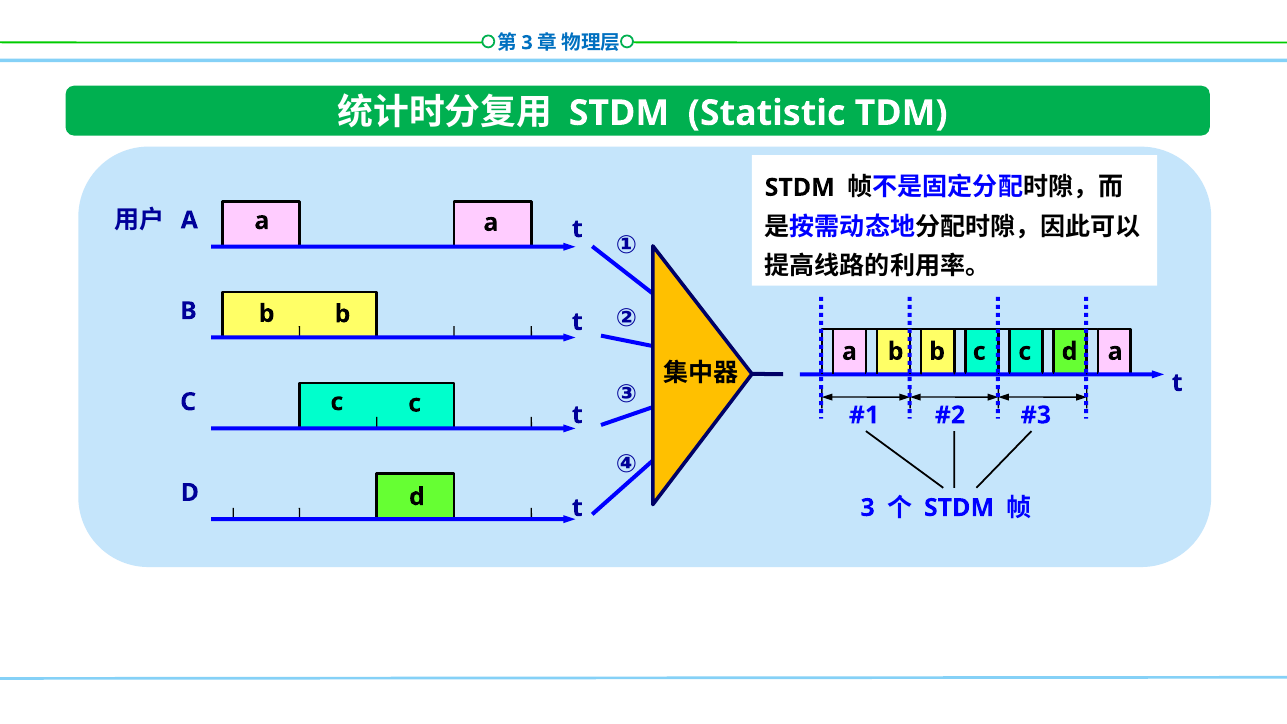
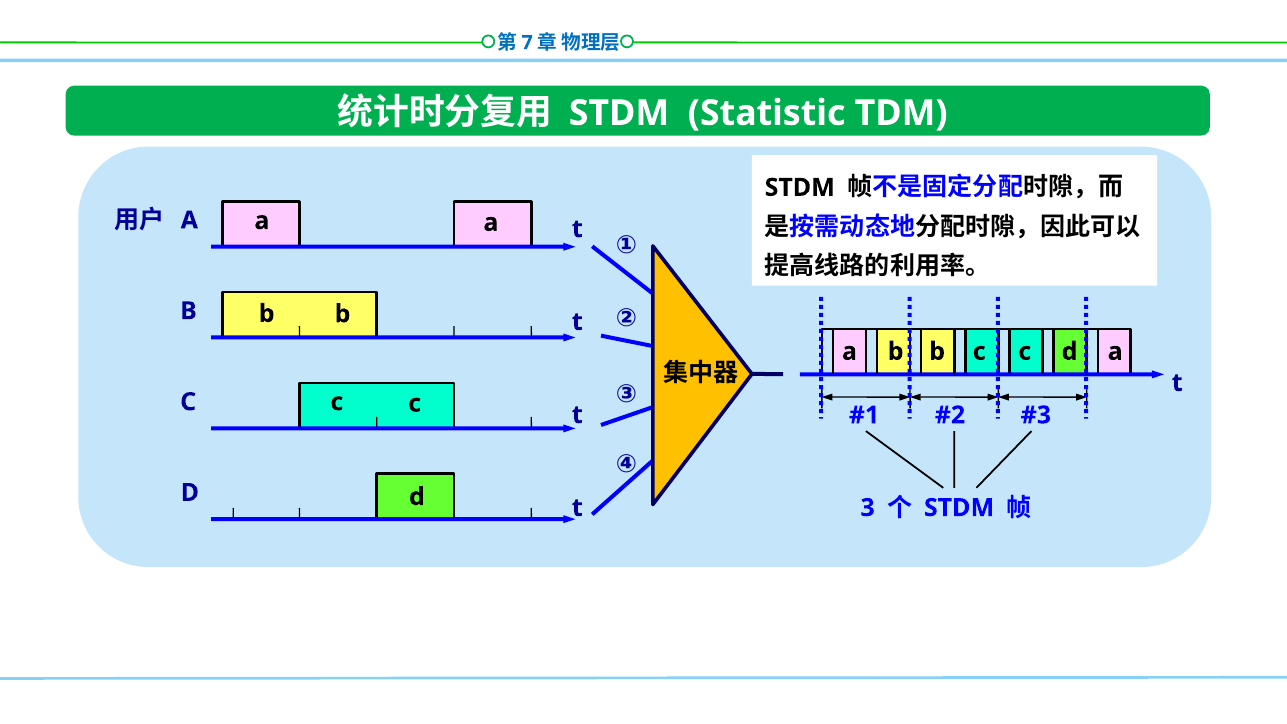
3: 3 -> 7 (527, 43)
